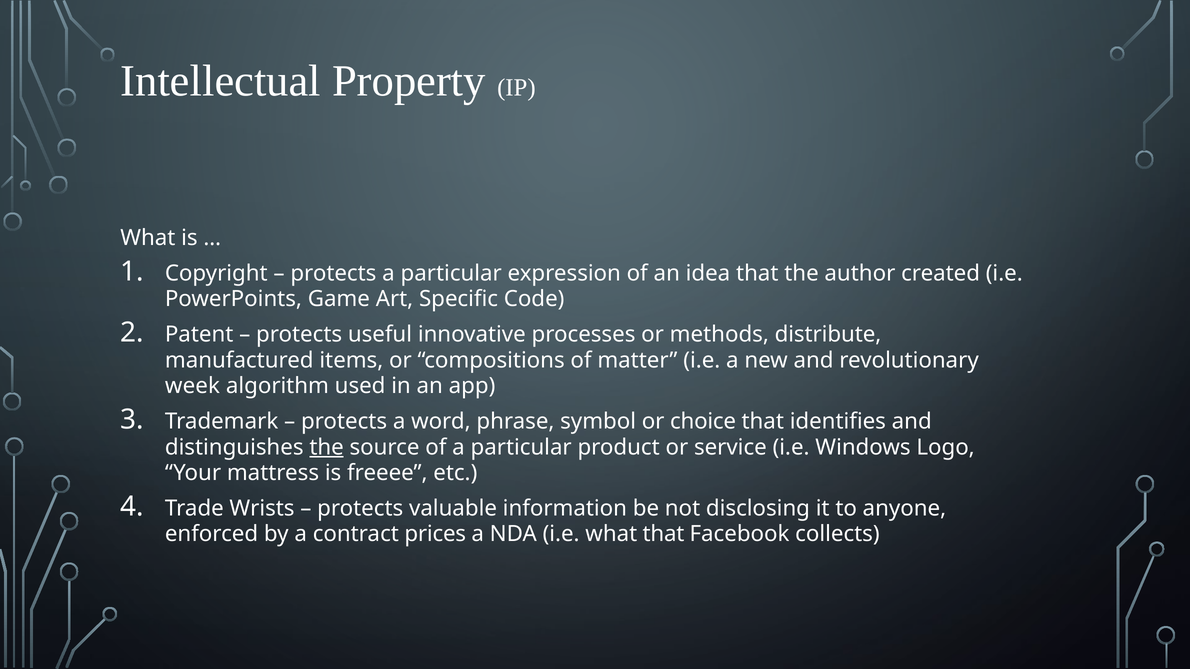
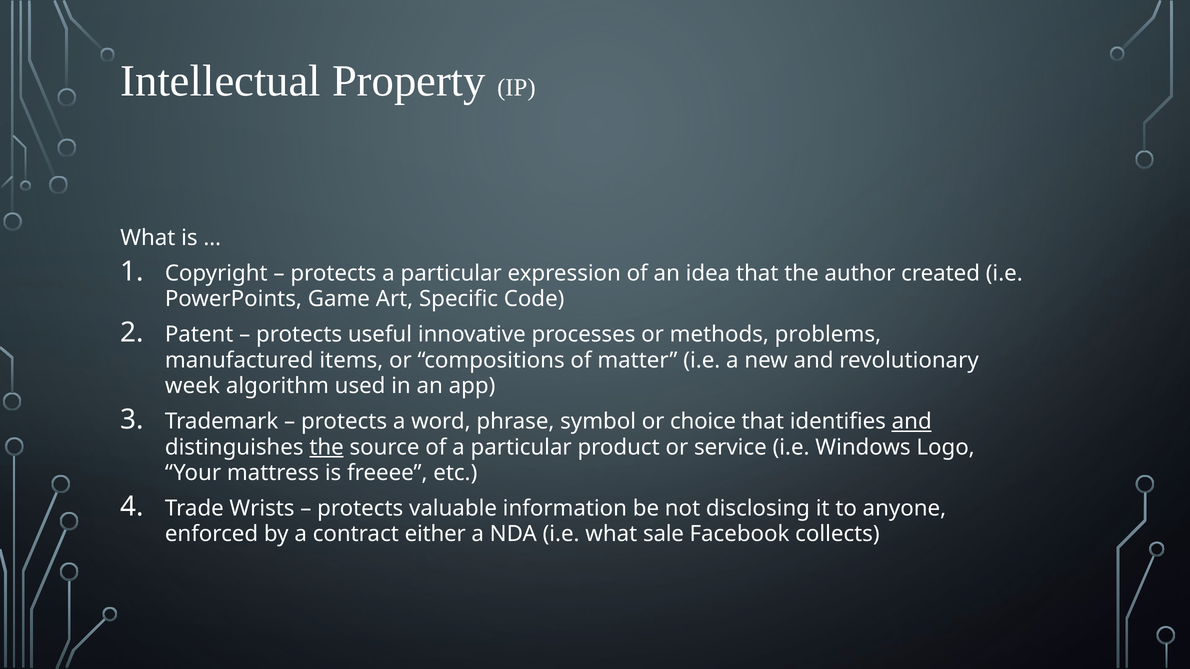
distribute: distribute -> problems (828, 335)
and underline: none -> present (912, 422)
prices: prices -> either (435, 534)
what that: that -> sale (663, 534)
